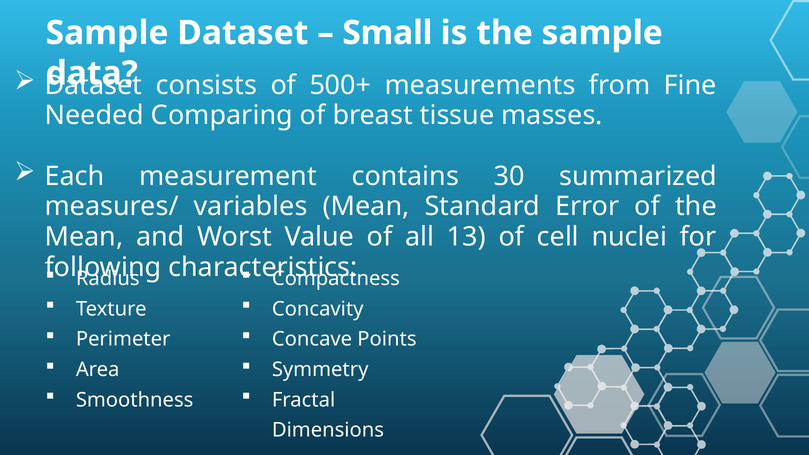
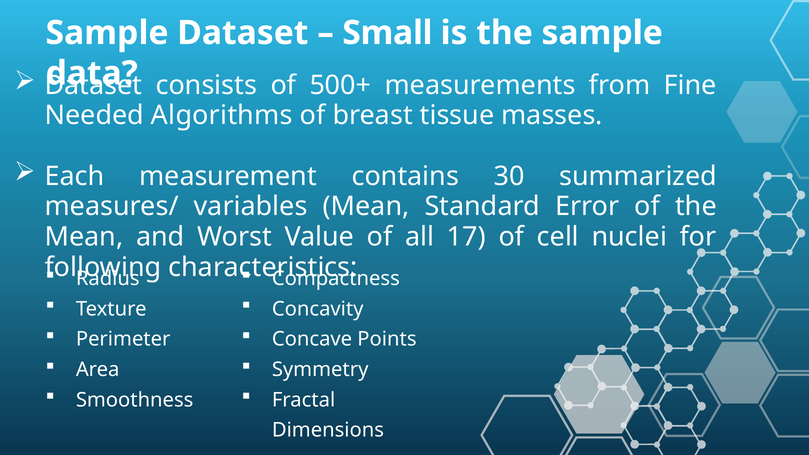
Comparing: Comparing -> Algorithms (222, 115)
13: 13 -> 17 (466, 237)
